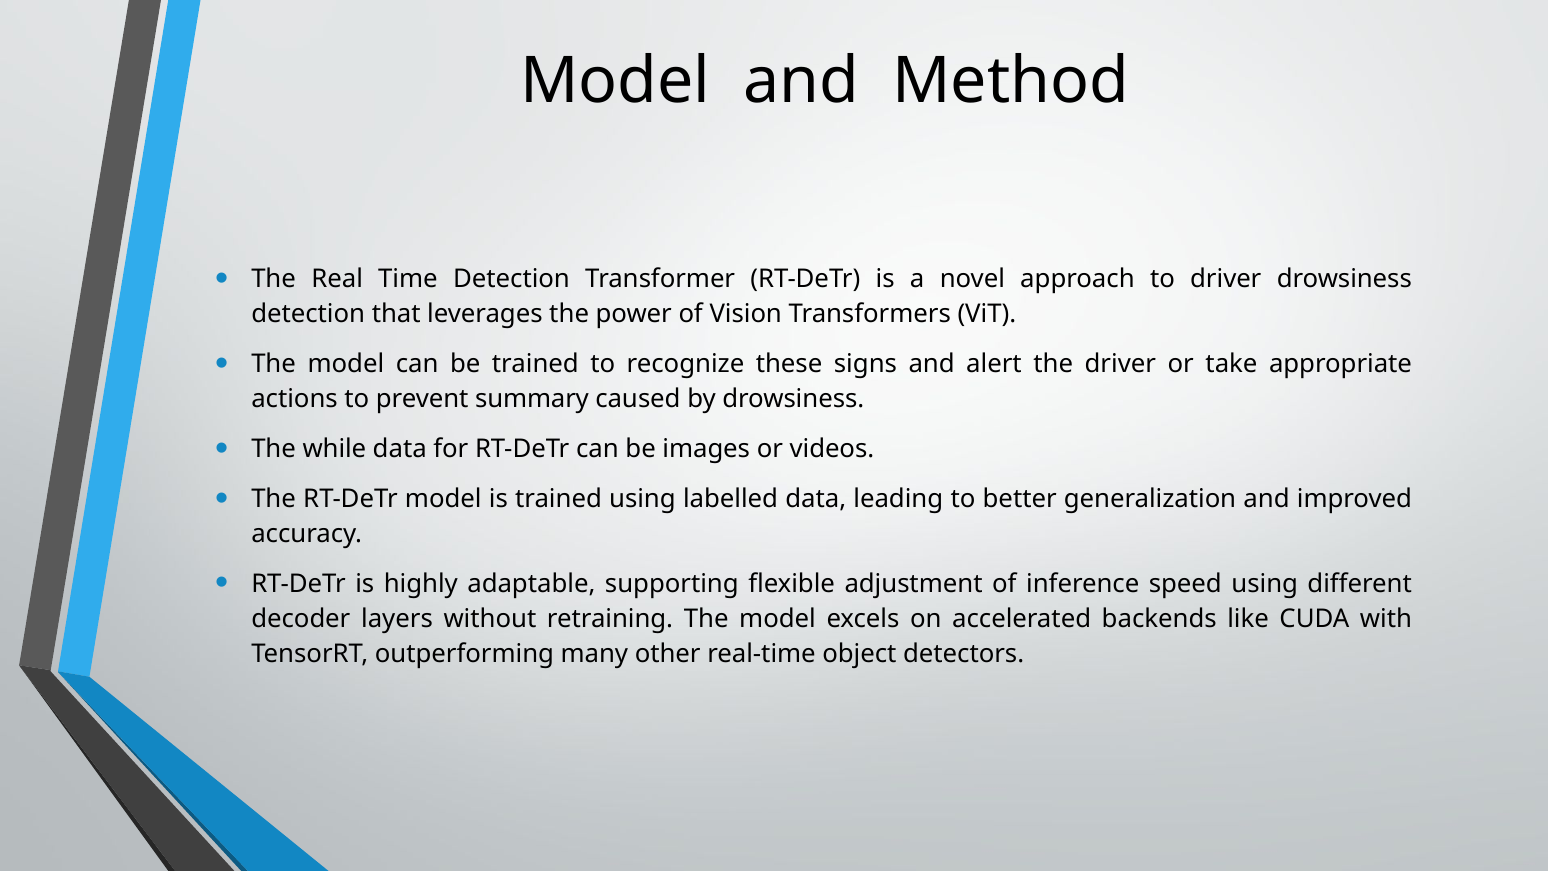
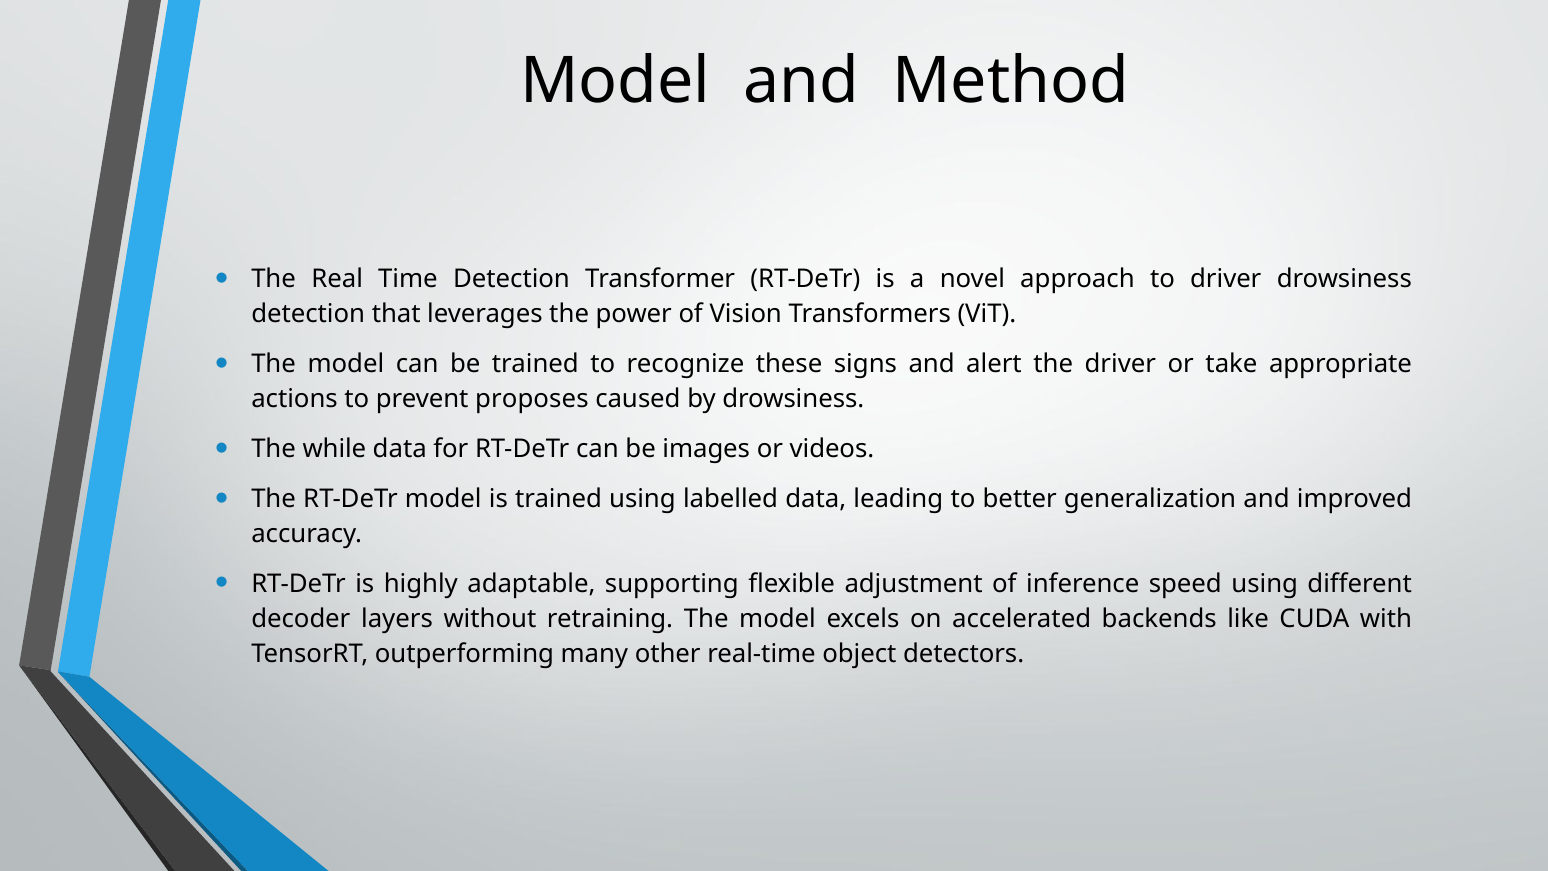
summary: summary -> proposes (532, 399)
